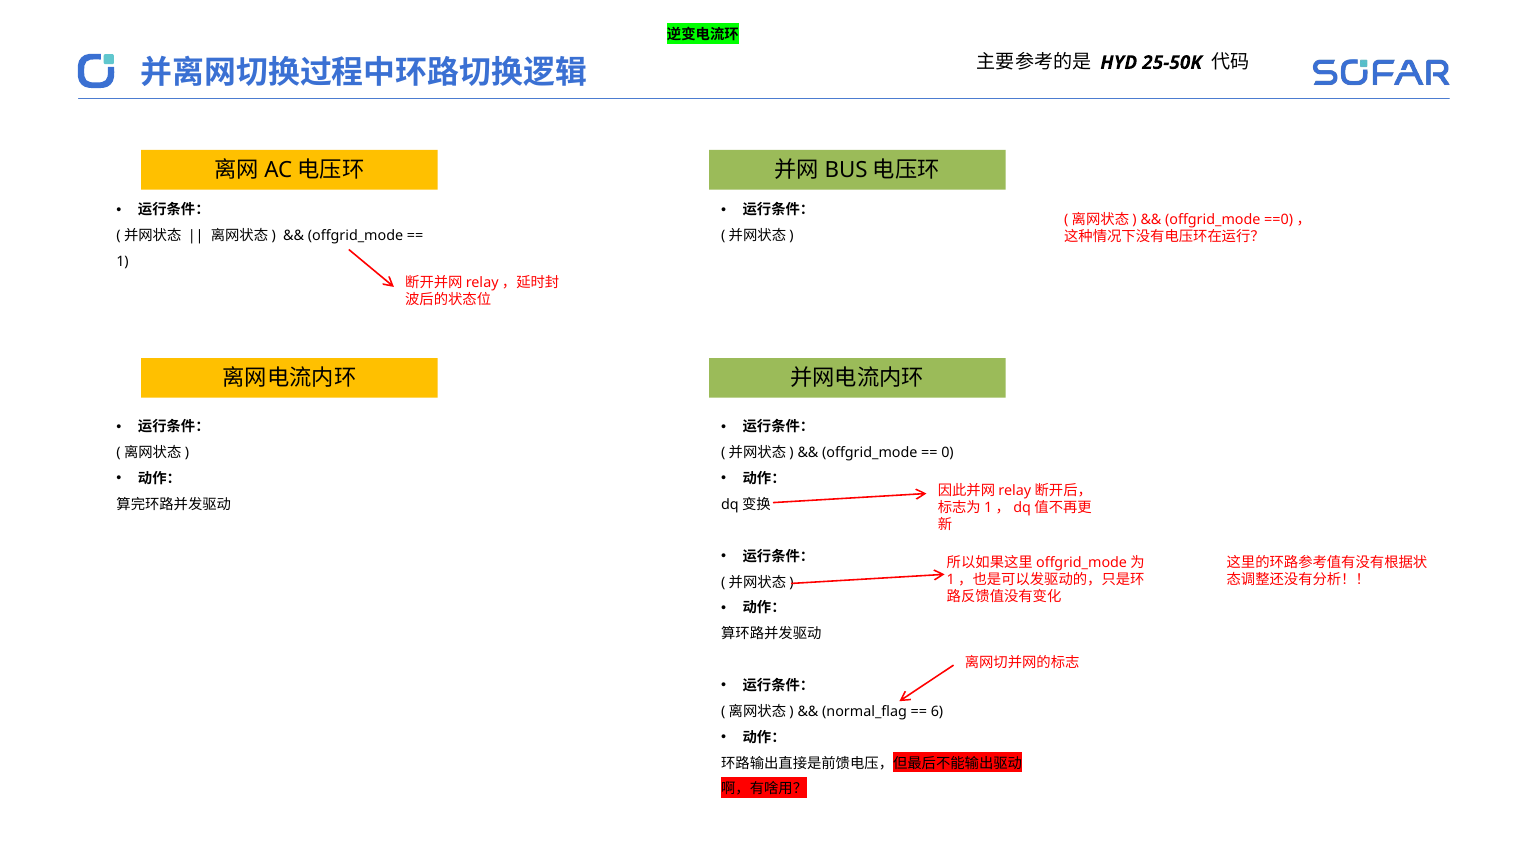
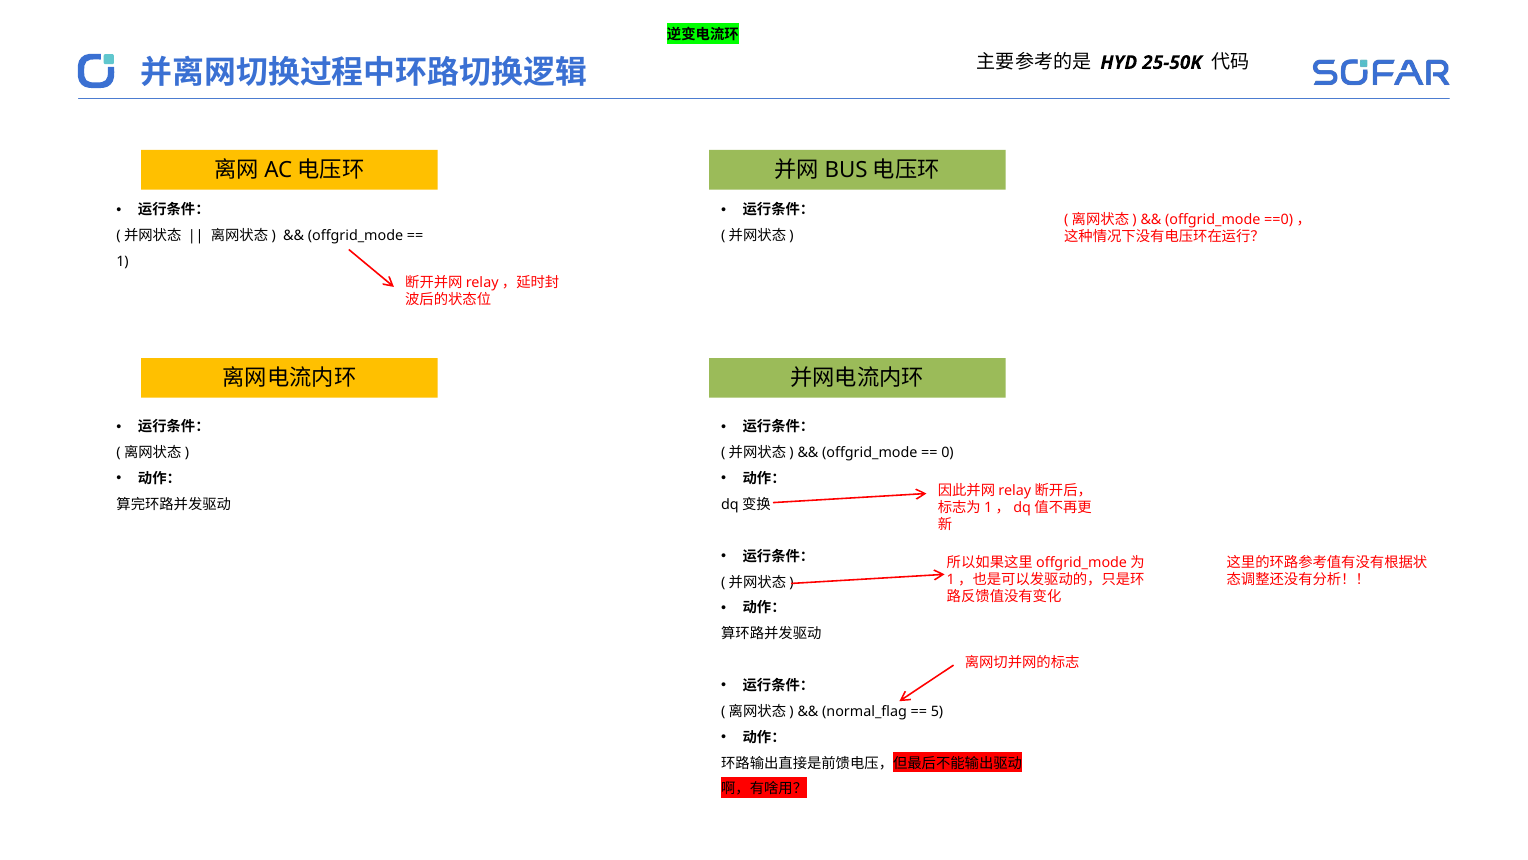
6: 6 -> 5 (937, 711)
